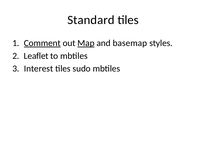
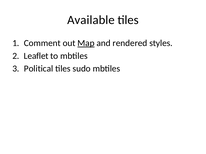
Standard: Standard -> Available (91, 20)
Comment underline: present -> none (42, 43)
basemap: basemap -> rendered (130, 43)
Interest: Interest -> Political (39, 69)
